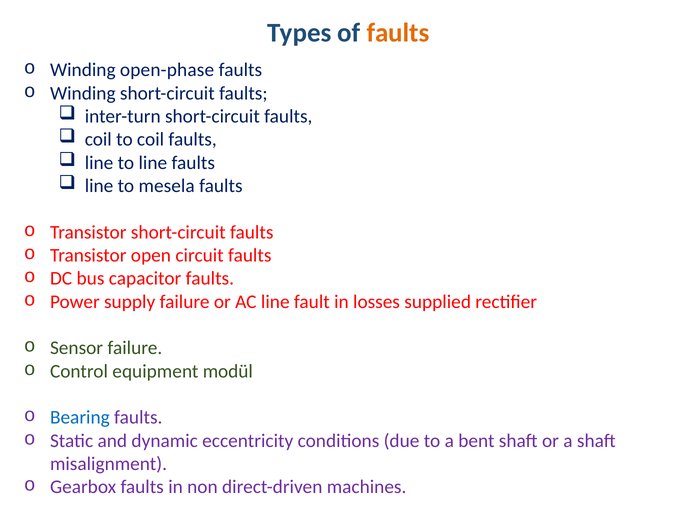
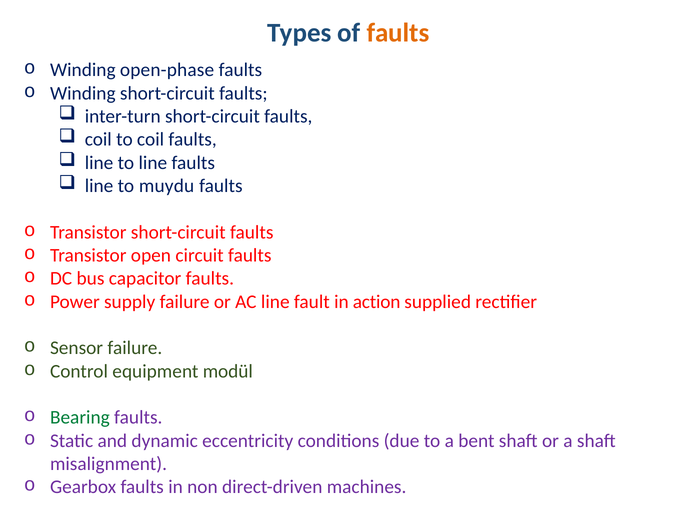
mesela: mesela -> muydu (167, 186)
losses: losses -> action (377, 302)
Bearing colour: blue -> green (80, 418)
